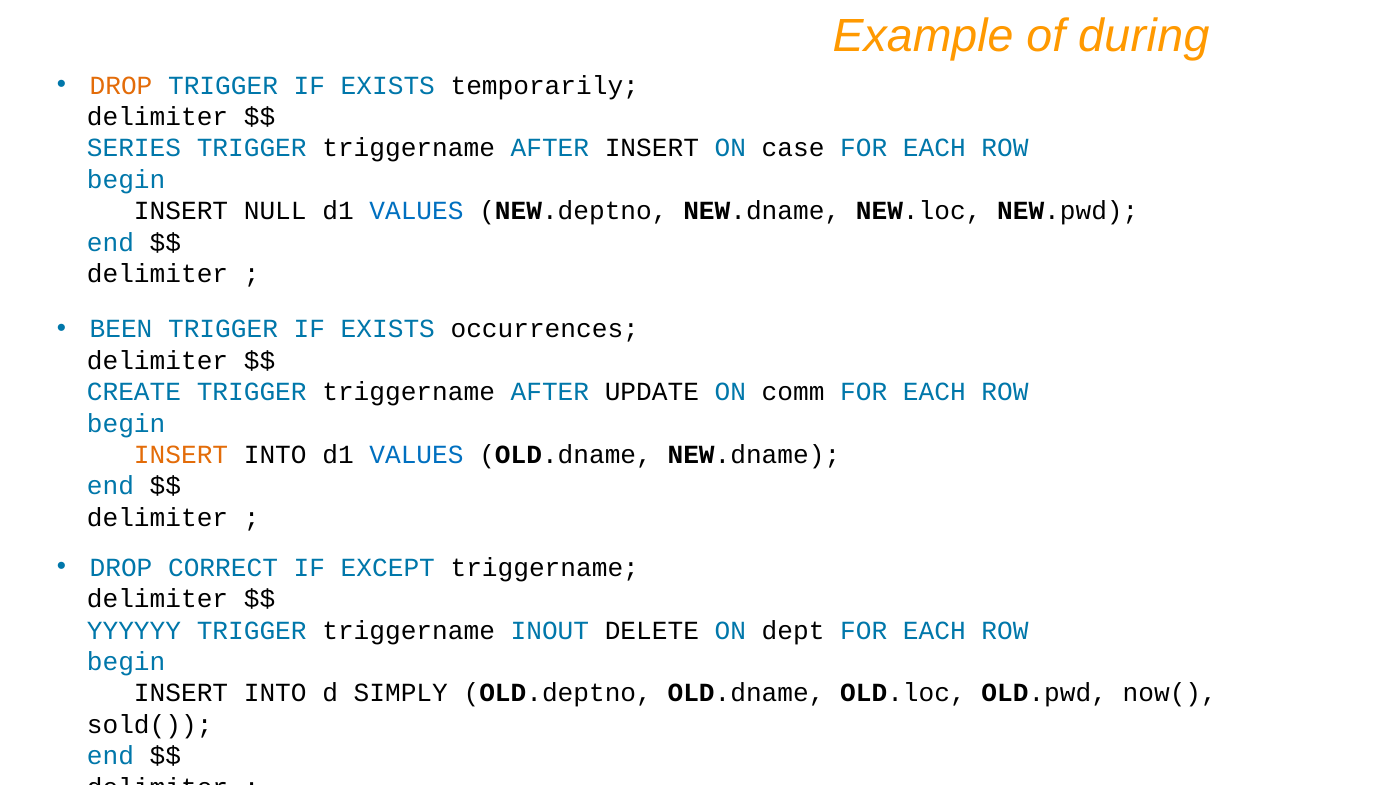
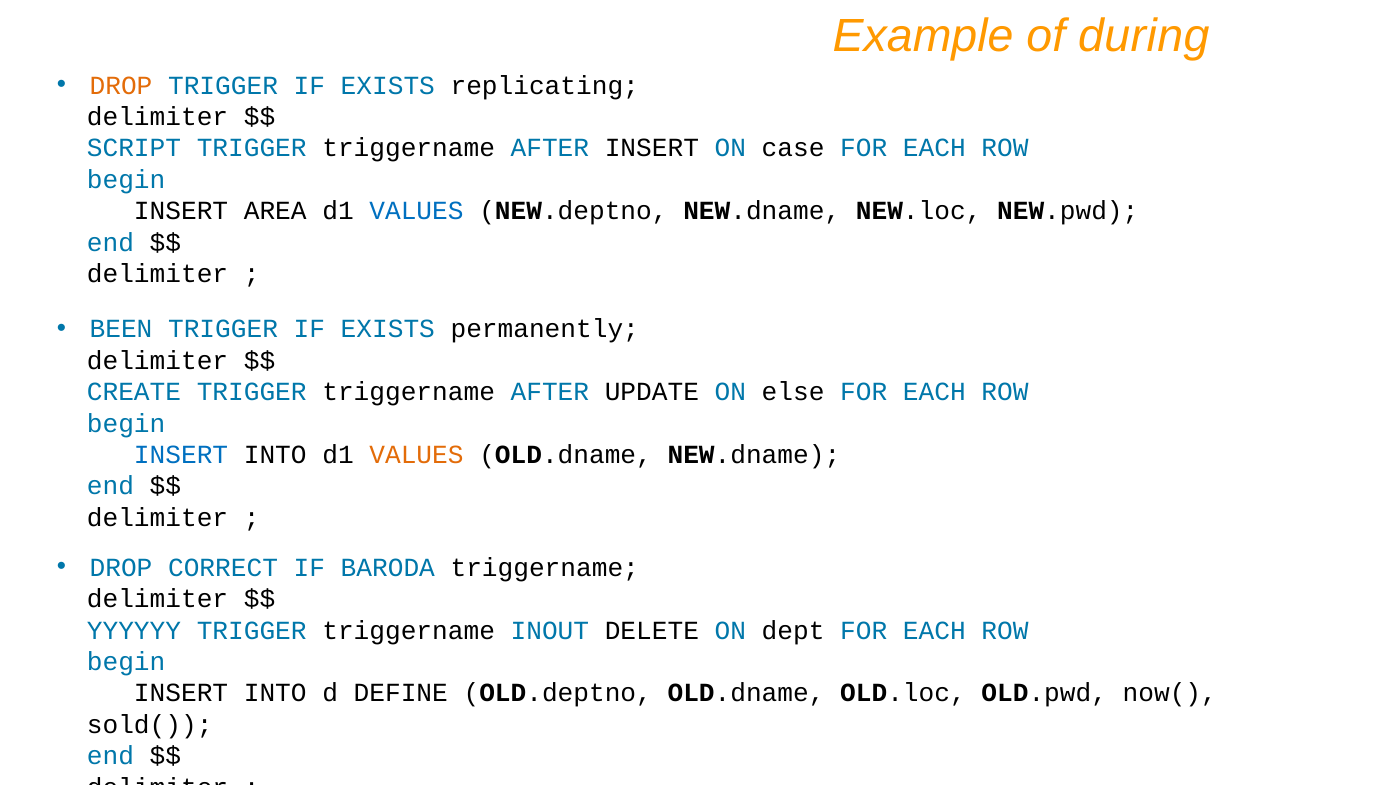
temporarily: temporarily -> replicating (545, 85)
SERIES: SERIES -> SCRIPT (134, 148)
NULL: NULL -> AREA (275, 211)
occurrences: occurrences -> permanently (545, 329)
comm: comm -> else (793, 392)
INSERT colour: orange -> blue (181, 455)
VALUES colour: blue -> orange (416, 455)
EXCEPT: EXCEPT -> BARODA (388, 567)
SIMPLY: SIMPLY -> DEFINE (401, 693)
